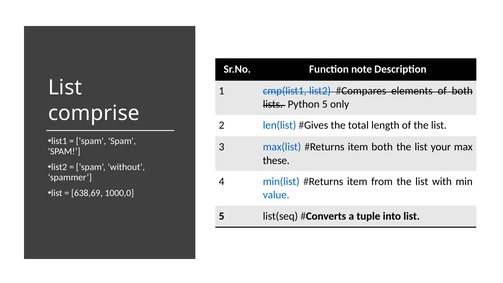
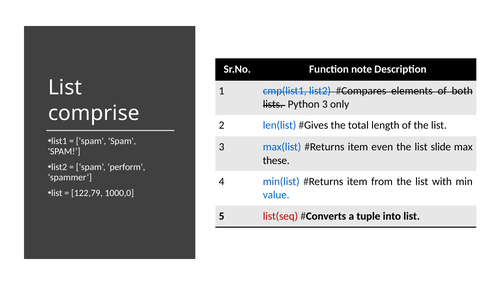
Python 5: 5 -> 3 (325, 104)
item both: both -> even (382, 147)
your: your -> slide (441, 147)
without: without -> perform (126, 167)
638,69: 638,69 -> 122,79 (87, 193)
list(seq colour: black -> red (280, 216)
